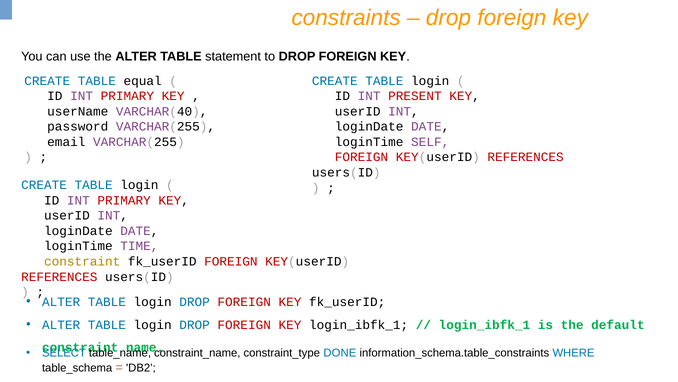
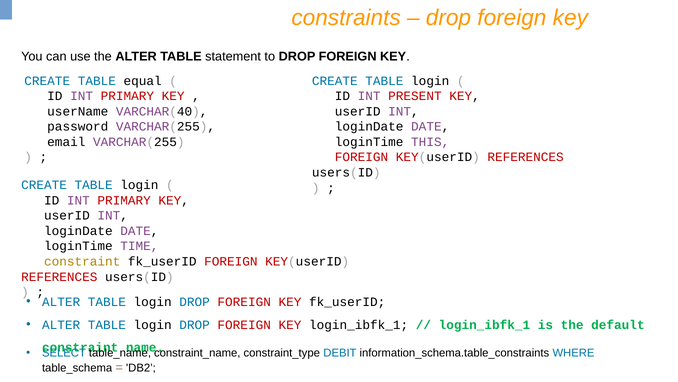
SELF: SELF -> THIS (430, 142)
DONE: DONE -> DEBIT (340, 352)
